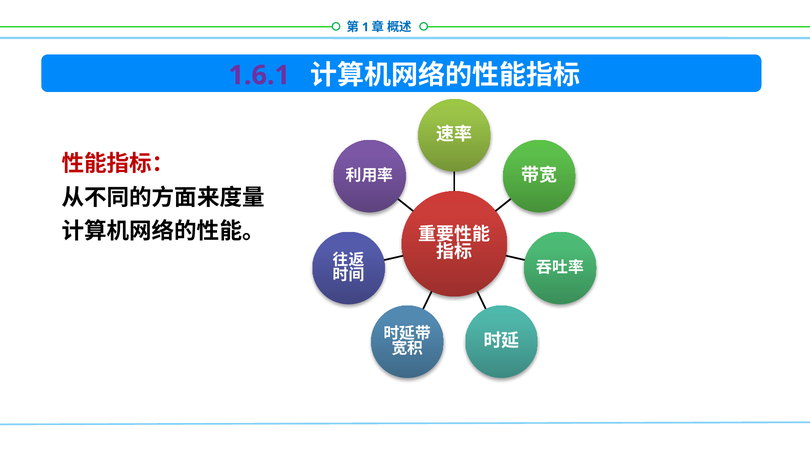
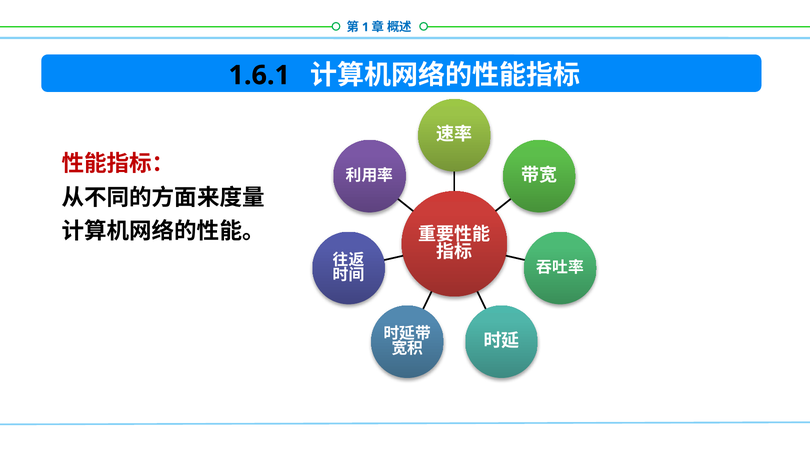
1.6.1 colour: purple -> black (259, 75)
